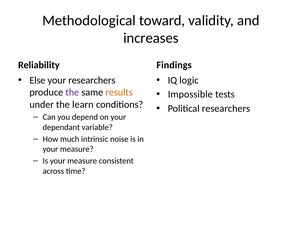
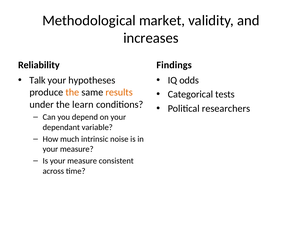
toward: toward -> market (162, 20)
Else: Else -> Talk (37, 80)
your researchers: researchers -> hypotheses (92, 80)
logic: logic -> odds (189, 80)
the colour: purple -> orange (72, 92)
Impossible: Impossible -> Categorical (190, 94)
